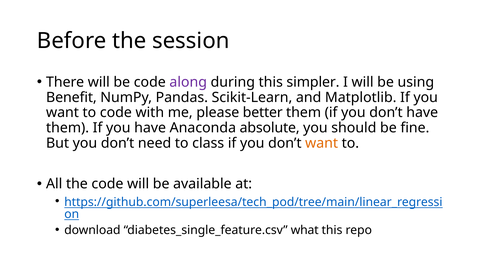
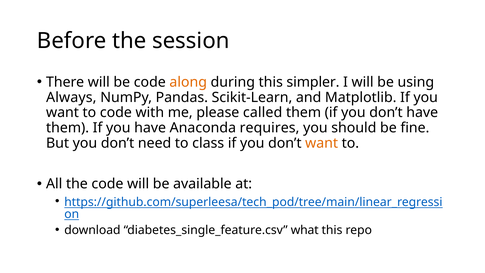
along colour: purple -> orange (188, 82)
Benefit: Benefit -> Always (71, 97)
better: better -> called (263, 113)
absolute: absolute -> requires (270, 128)
